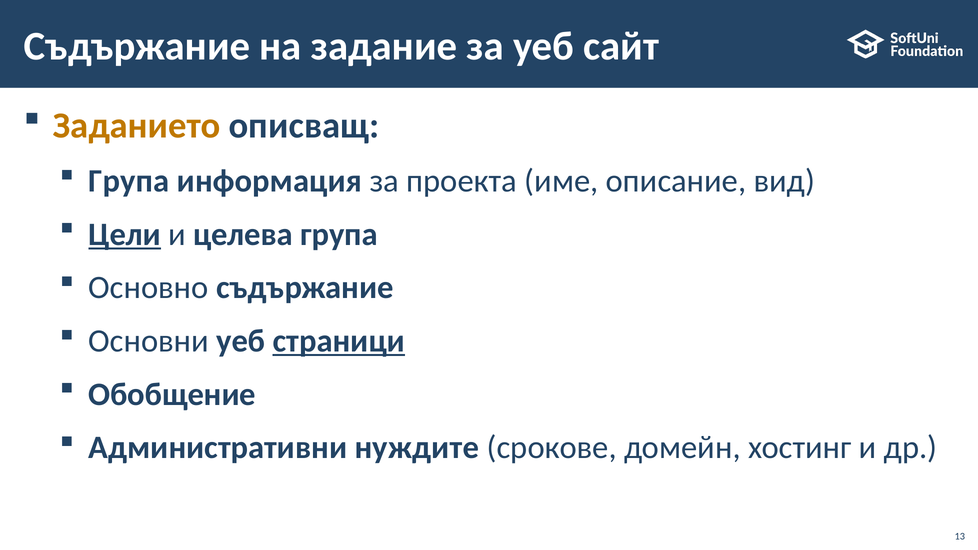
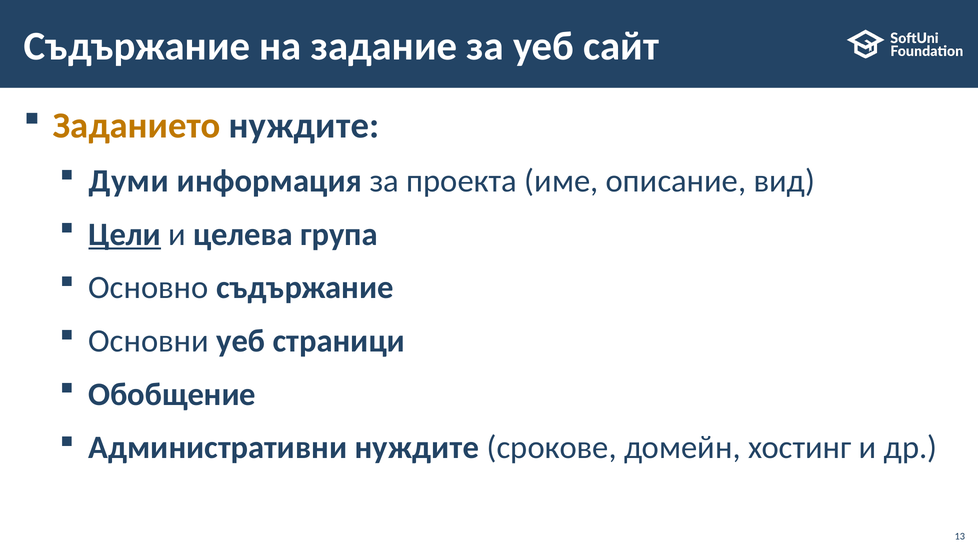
Заданието описващ: описващ -> нуждите (304, 126)
Група: Група -> Думи (129, 181)
страници underline: present -> none (339, 341)
